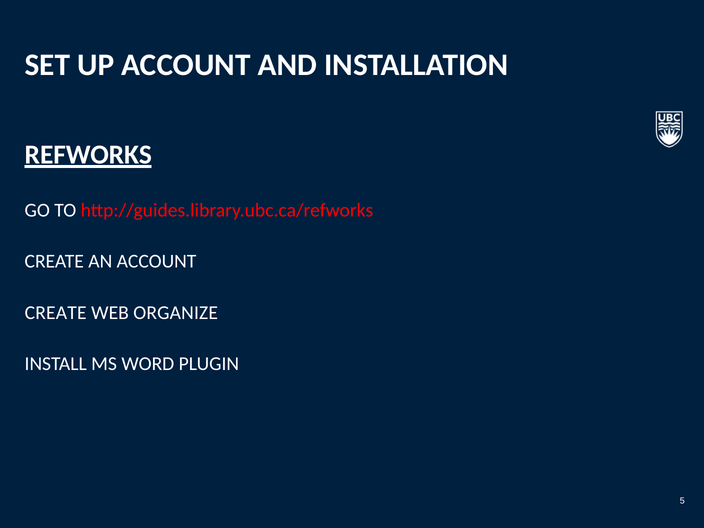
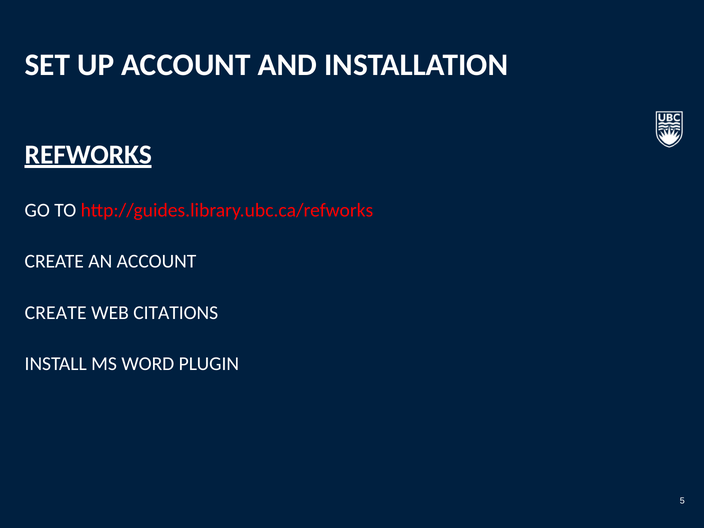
ORGANIZE: ORGANIZE -> CITATIONS (176, 313)
